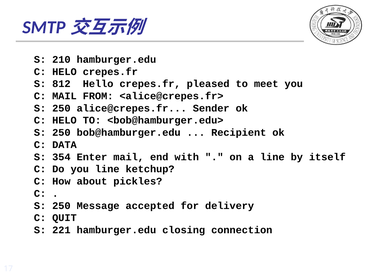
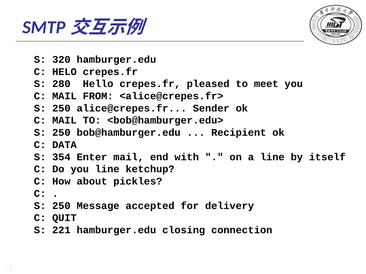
210: 210 -> 320 (61, 60)
812: 812 -> 280 (61, 84)
HELO: HELO -> MAIL (64, 121)
